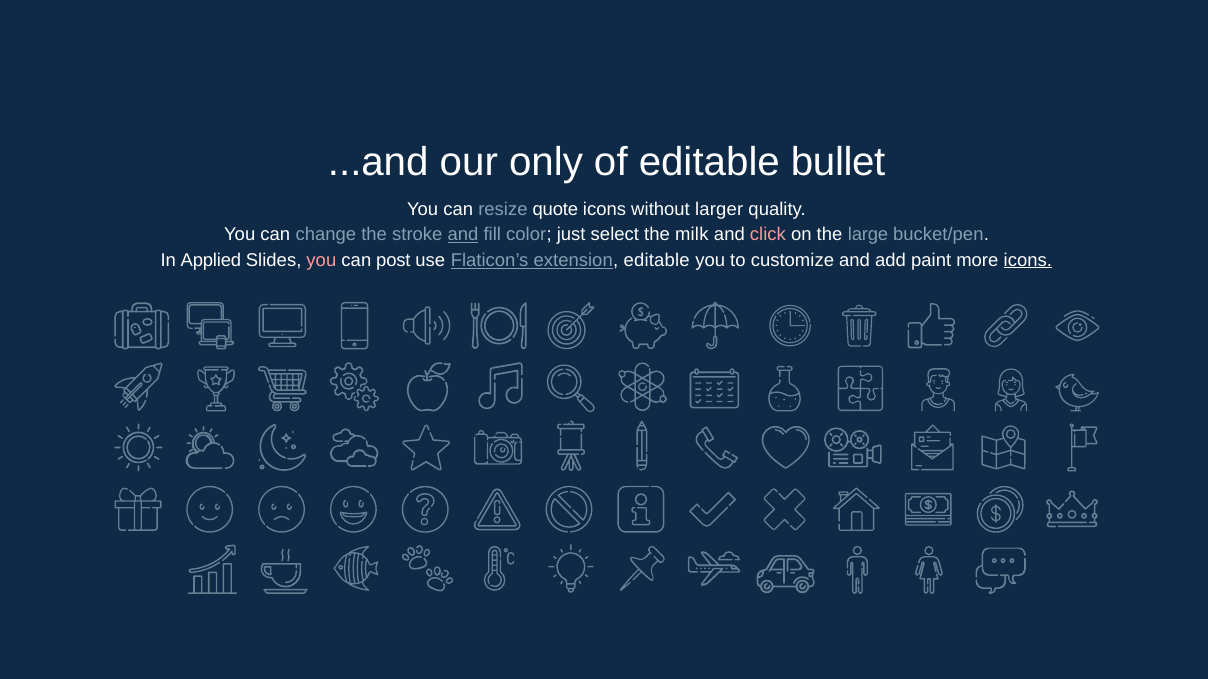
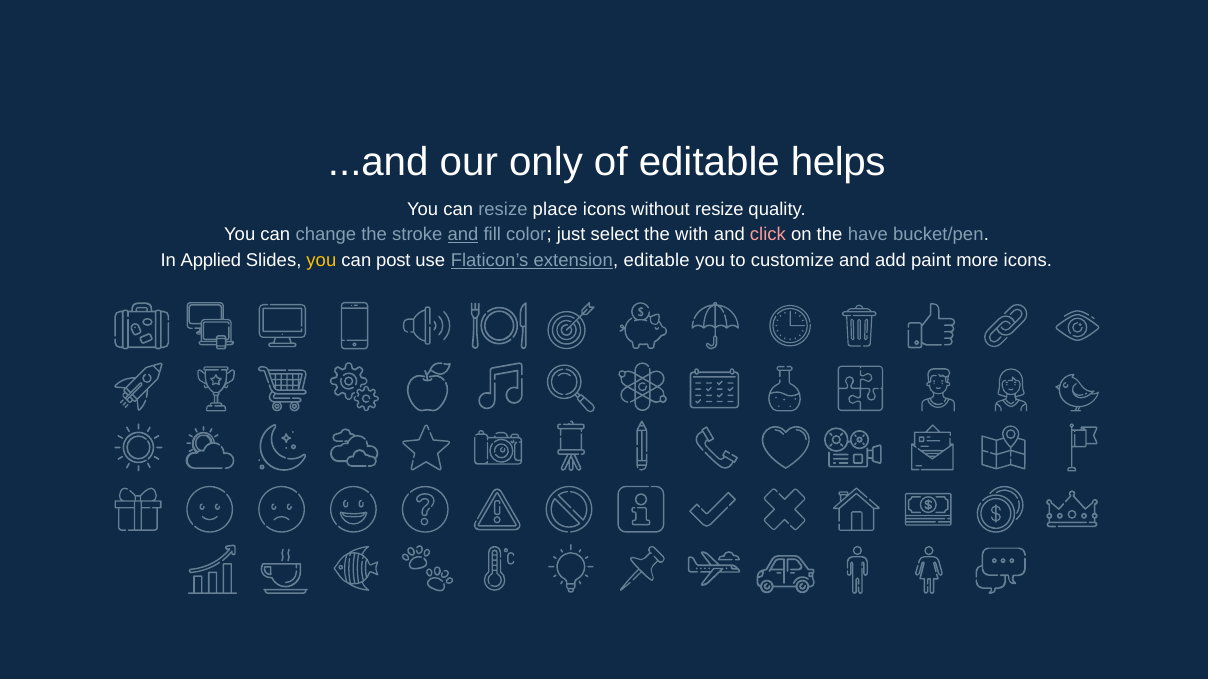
bullet: bullet -> helps (838, 162)
quote: quote -> place (555, 209)
without larger: larger -> resize (719, 209)
milk: milk -> with (692, 235)
large: large -> have (868, 235)
you colour: pink -> yellow (321, 260)
icons underline: present -> none (1028, 260)
